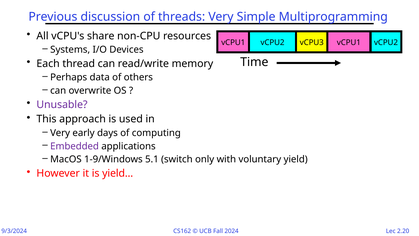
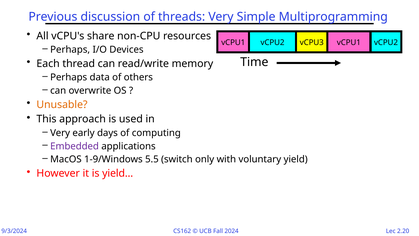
Systems: Systems -> Perhaps (70, 50)
Unusable colour: purple -> orange (62, 105)
5.1: 5.1 -> 5.5 (152, 159)
